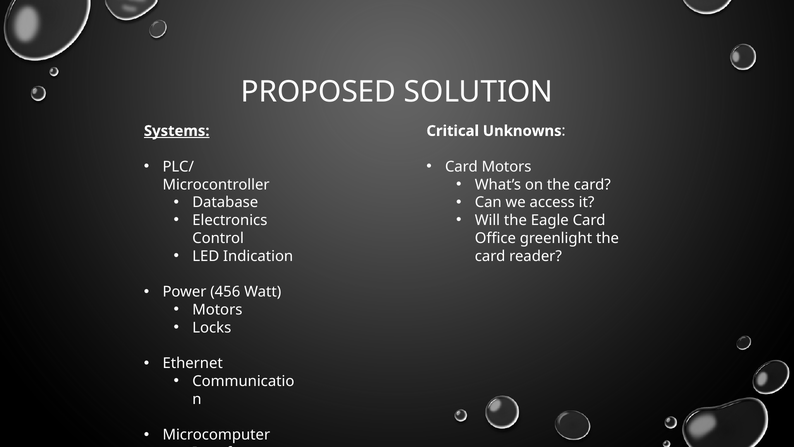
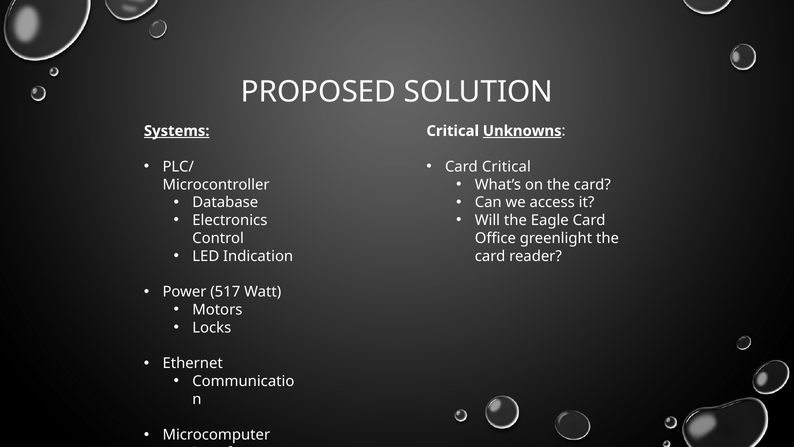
Unknowns underline: none -> present (522, 131)
Card Motors: Motors -> Critical (506, 167)
456: 456 -> 517 (225, 292)
